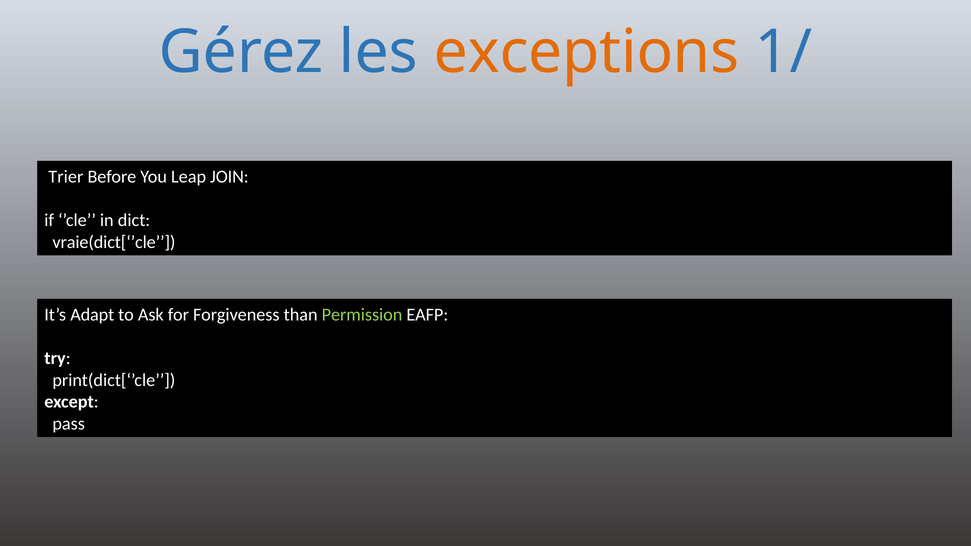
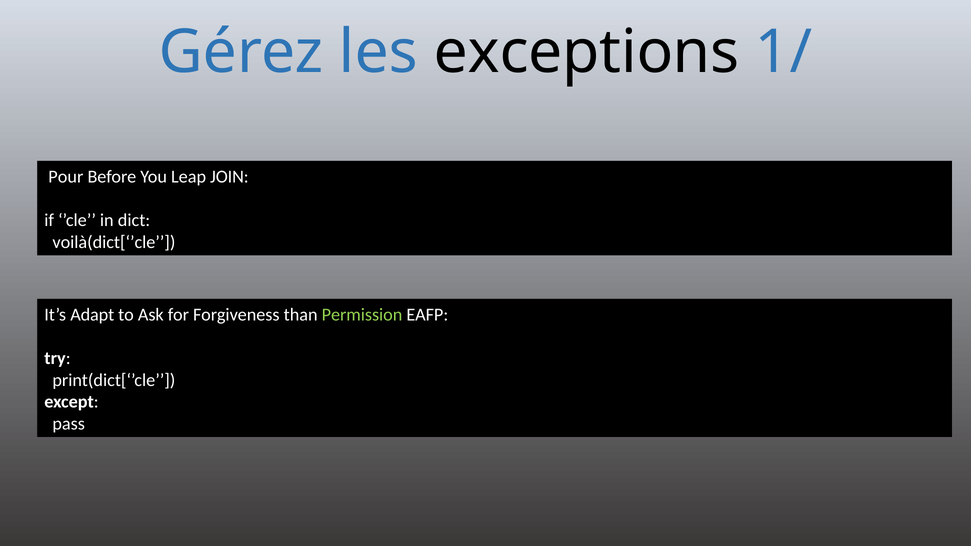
exceptions colour: orange -> black (587, 52)
Trier: Trier -> Pour (66, 177)
vraie(dict[‘’cle: vraie(dict[‘’cle -> voilà(dict[‘’cle (114, 242)
